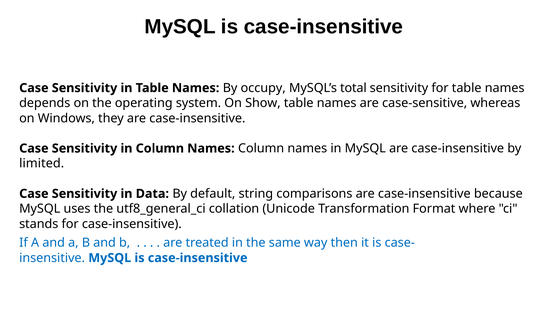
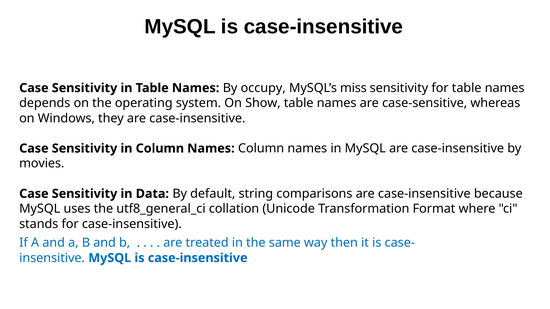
total: total -> miss (353, 88)
limited: limited -> movies (42, 164)
